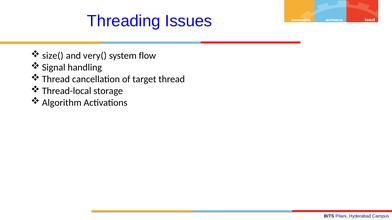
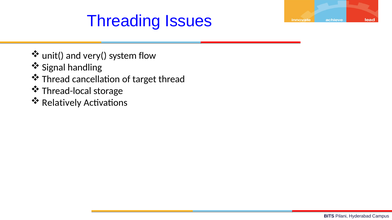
size(: size( -> unit( (53, 56)
Algorithm: Algorithm -> Relatively (62, 103)
